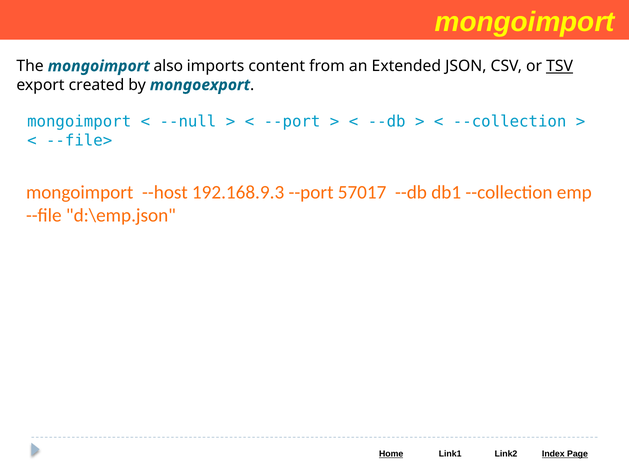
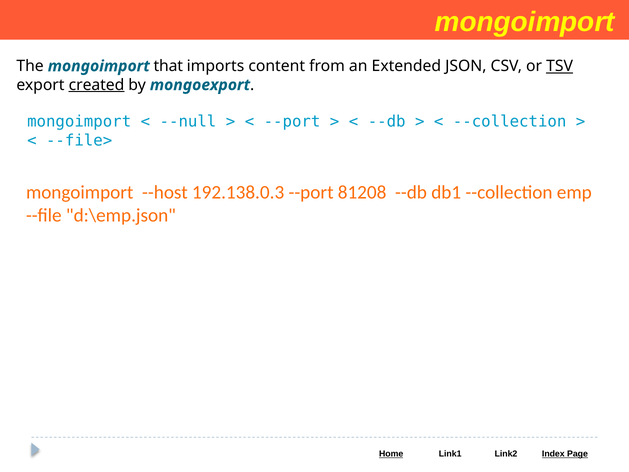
also: also -> that (168, 66)
created underline: none -> present (97, 85)
192.168.9.3: 192.168.9.3 -> 192.138.0.3 (238, 192)
57017: 57017 -> 81208 (362, 192)
